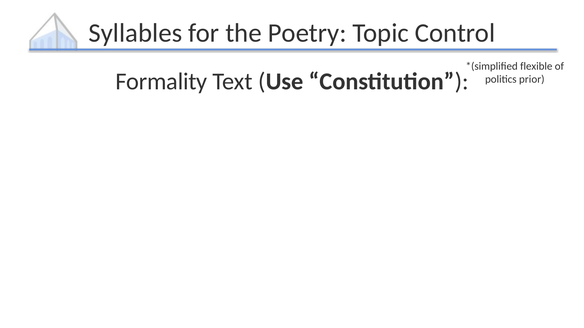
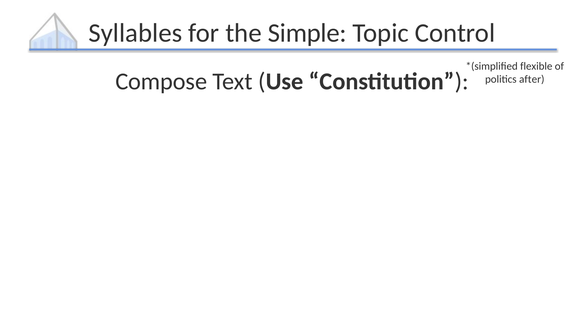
Poetry: Poetry -> Simple (307, 33)
Formality: Formality -> Compose (161, 82)
prior: prior -> after (532, 79)
